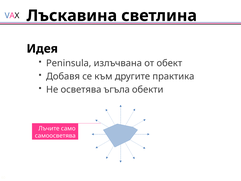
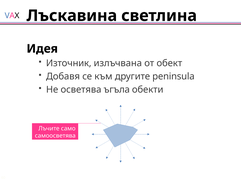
Peninsula: Peninsula -> Източник (69, 63)
практика: практика -> peninsula (173, 76)
